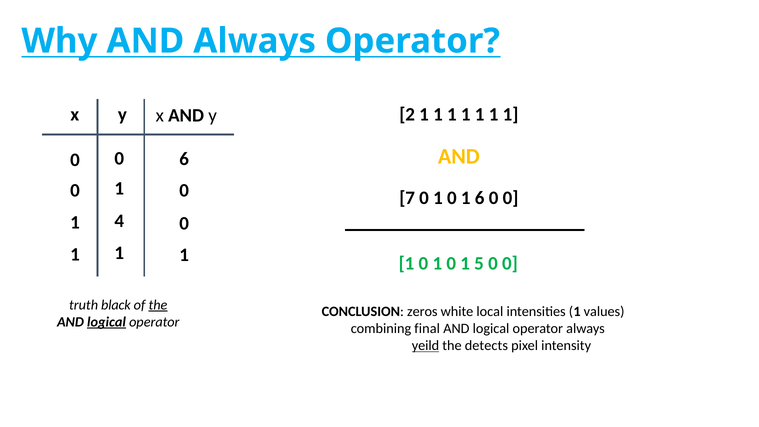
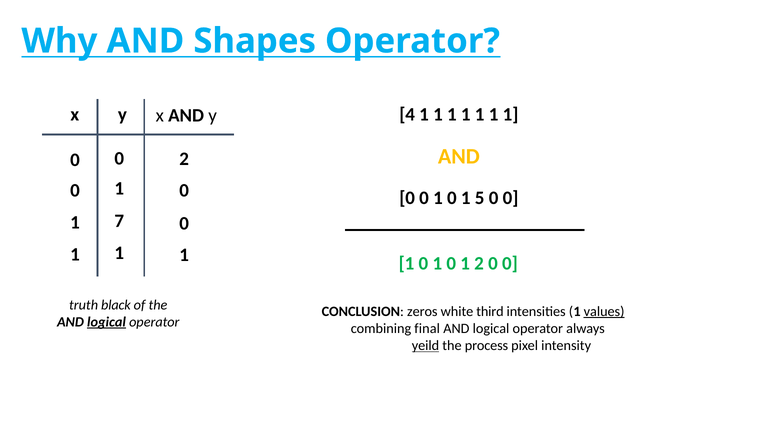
AND Always: Always -> Shapes (255, 41)
2: 2 -> 4 (407, 115)
0 6: 6 -> 2 (184, 159)
7: 7 -> 0 (407, 198)
1 6: 6 -> 5 (480, 198)
4: 4 -> 7 (119, 221)
1 5: 5 -> 2 (479, 263)
the underline: present -> none (158, 305)
local: local -> third (490, 311)
values underline: none -> present (604, 311)
detects: detects -> process (486, 346)
